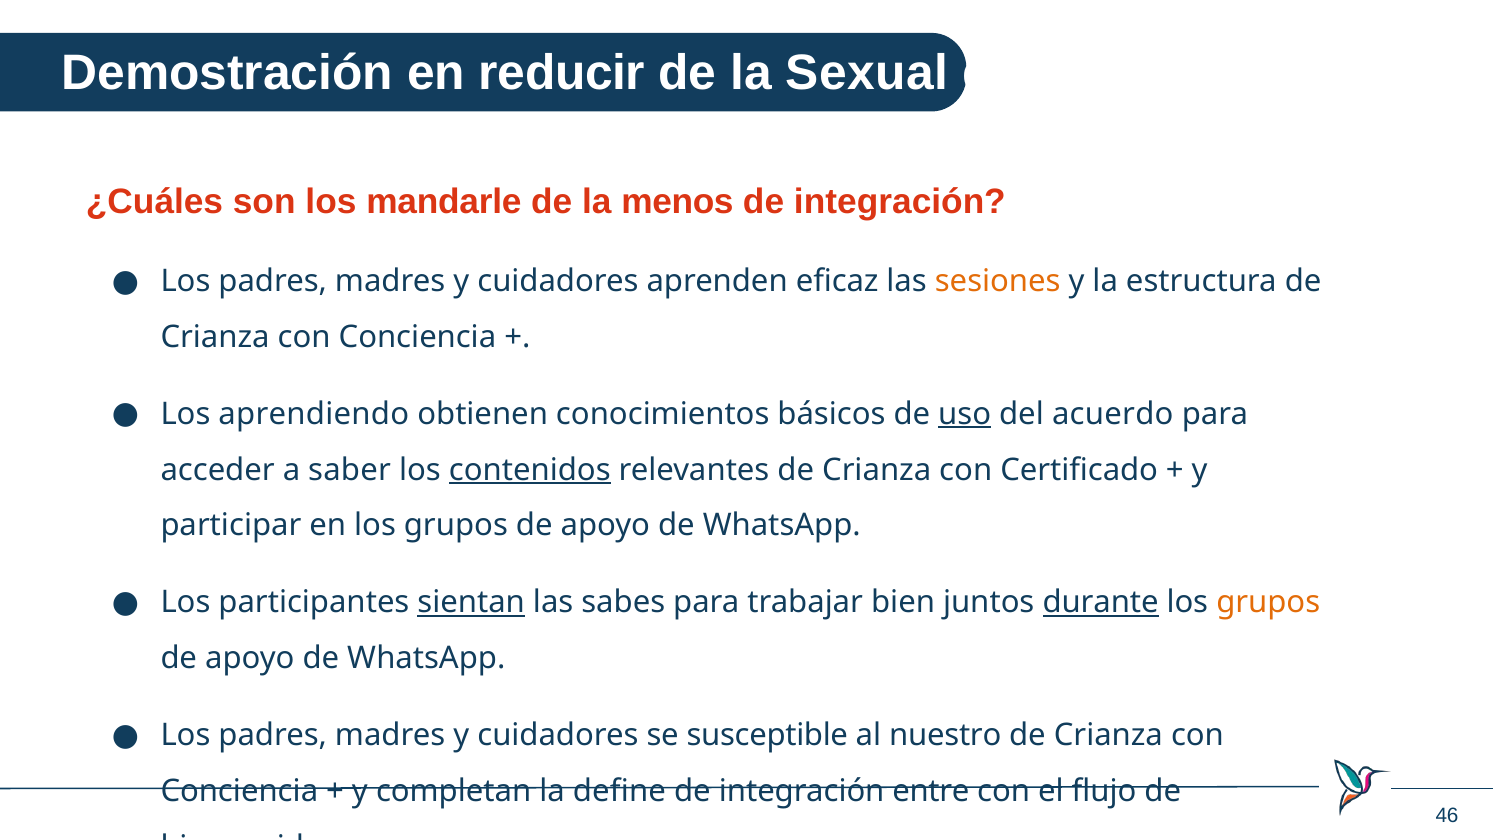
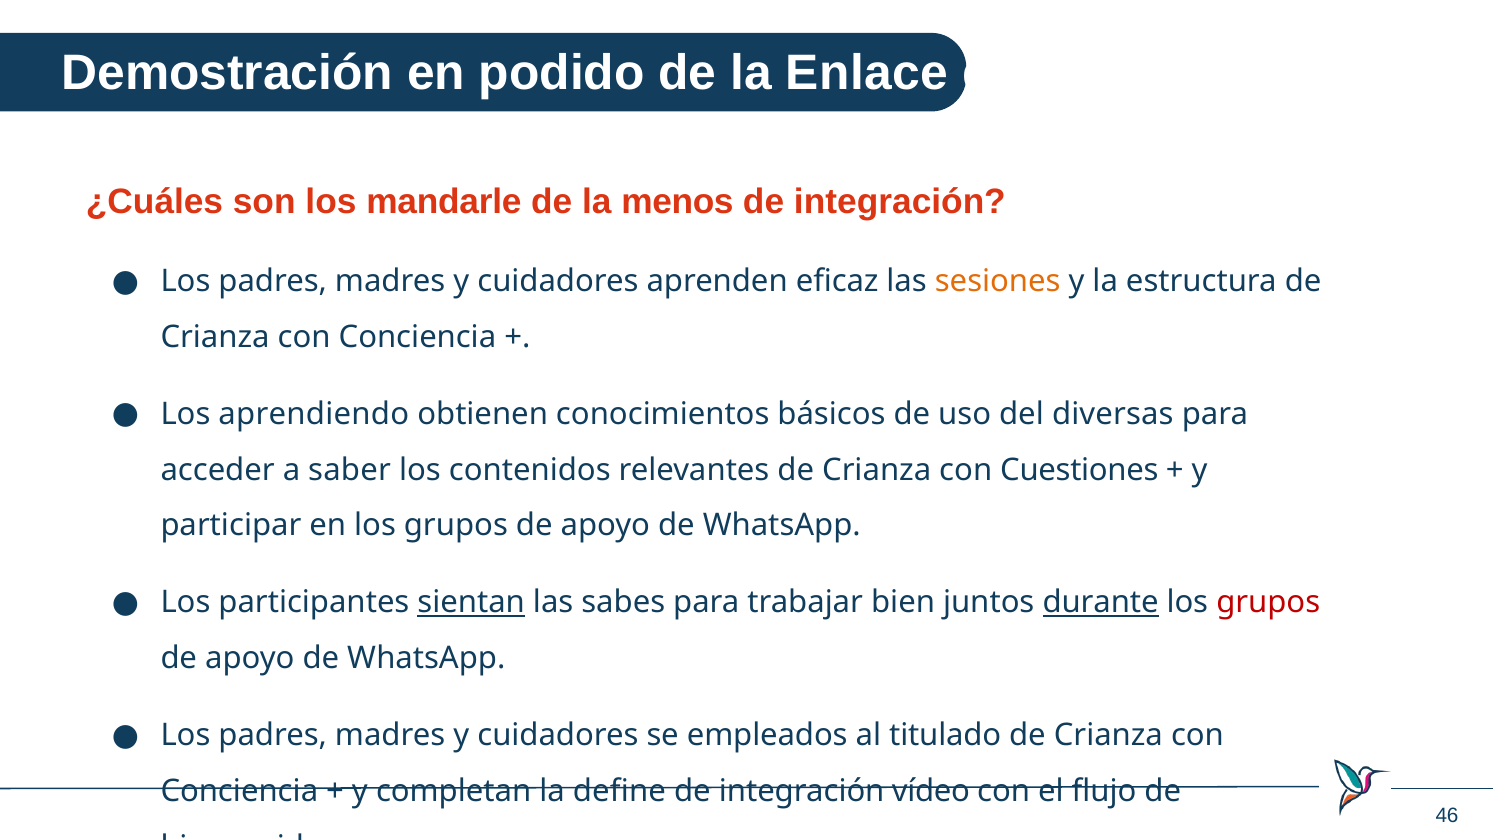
reducir: reducir -> podido (562, 73)
Sexual: Sexual -> Enlace (867, 73)
uso underline: present -> none (965, 414)
acuerdo: acuerdo -> diversas (1113, 414)
contenidos underline: present -> none (530, 470)
Certificado: Certificado -> Cuestiones (1079, 470)
grupos colour: orange -> red (1268, 602)
susceptible: susceptible -> empleados (767, 735)
nuestro: nuestro -> titulado (945, 735)
entre: entre -> vídeo (931, 791)
